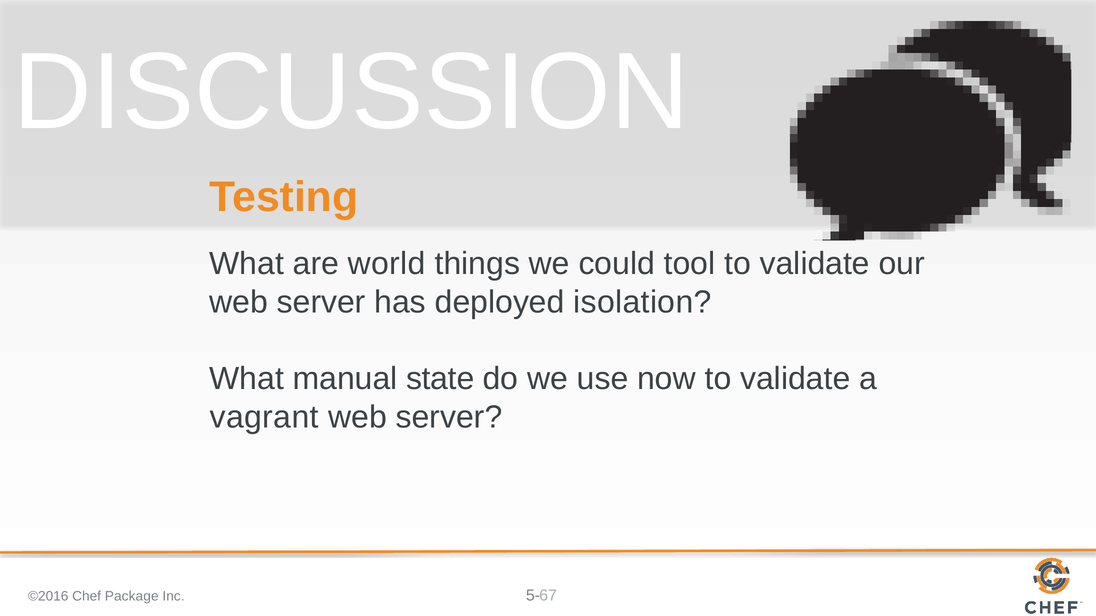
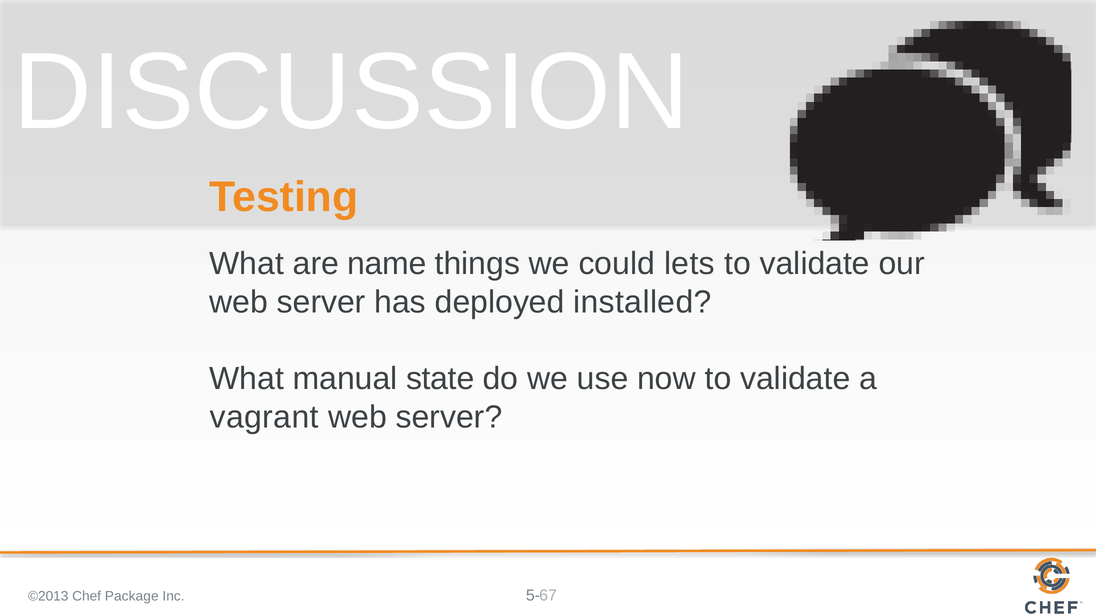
world: world -> name (387, 264)
tool: tool -> lets (689, 264)
isolation: isolation -> installed (642, 302)
©2016: ©2016 -> ©2013 (48, 596)
